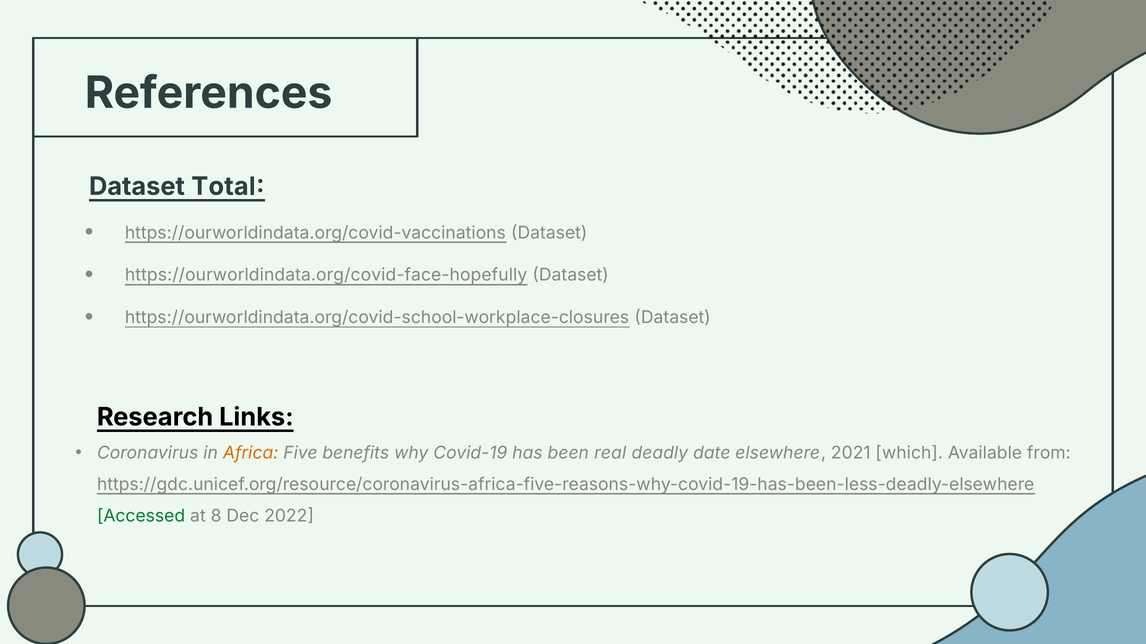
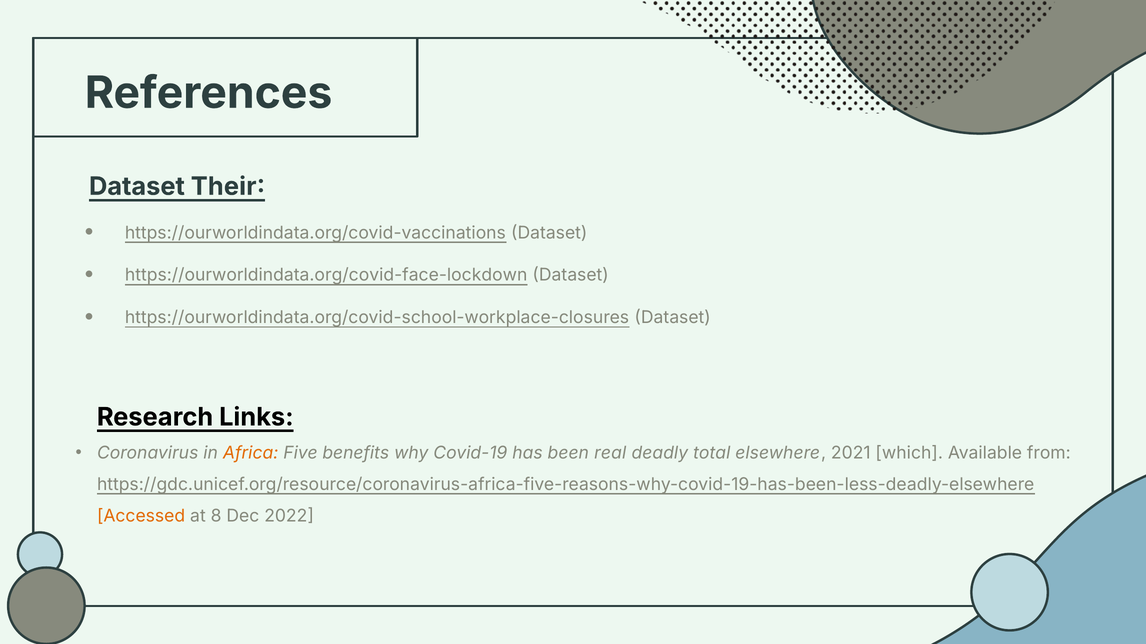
Total: Total -> Their (228, 187)
https://ourworldindata.org/covid-face-hopefully: https://ourworldindata.org/covid-face-hopefully -> https://ourworldindata.org/covid-face-lockdown (326, 275)
date: date -> total (712, 453)
Accessed colour: green -> orange (141, 517)
